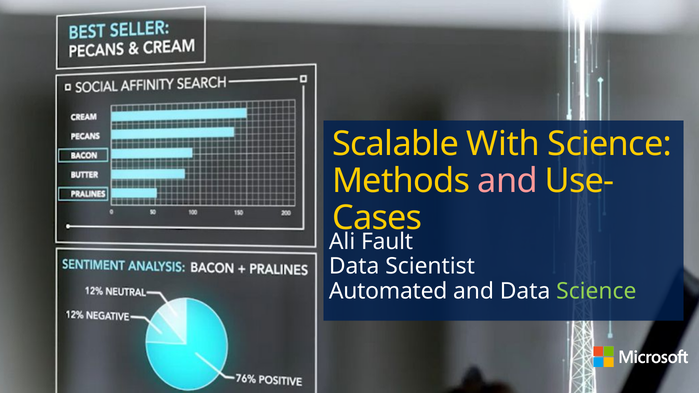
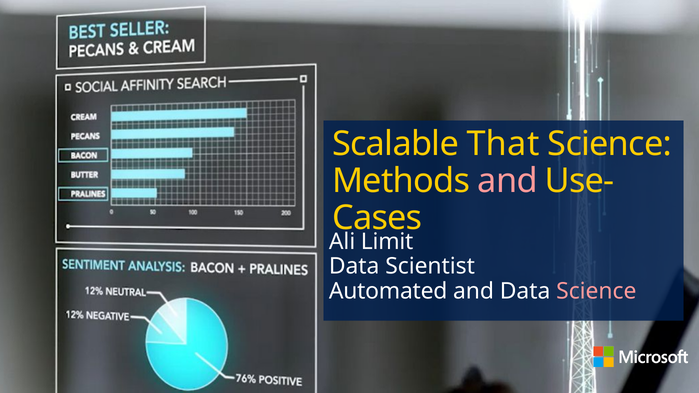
With: With -> That (503, 144)
Fault: Fault -> Limit (387, 242)
Science colour: light green -> pink (596, 291)
